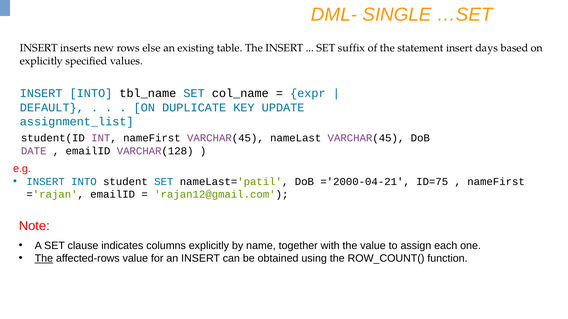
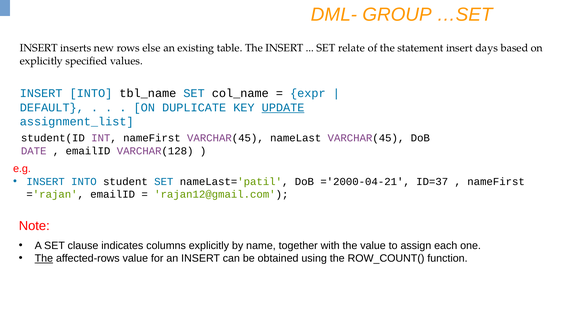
SINGLE: SINGLE -> GROUP (397, 15)
suffix: suffix -> relate (352, 48)
UPDATE underline: none -> present (283, 108)
ID=75: ID=75 -> ID=37 (432, 182)
